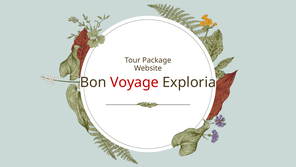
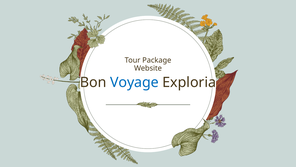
Voyage colour: red -> blue (134, 82)
